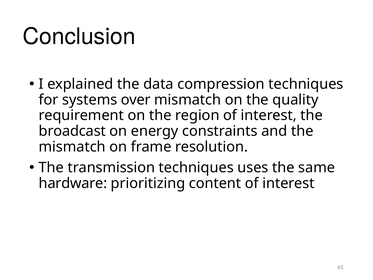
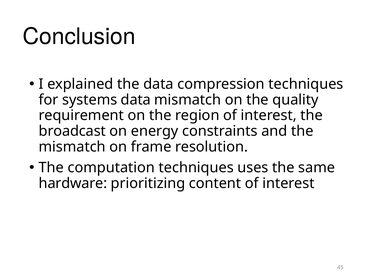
systems over: over -> data (136, 100)
transmission: transmission -> computation (111, 167)
